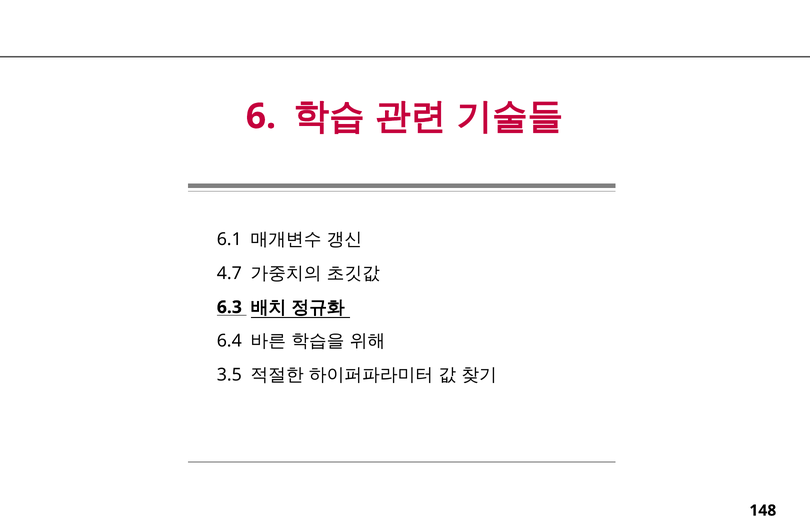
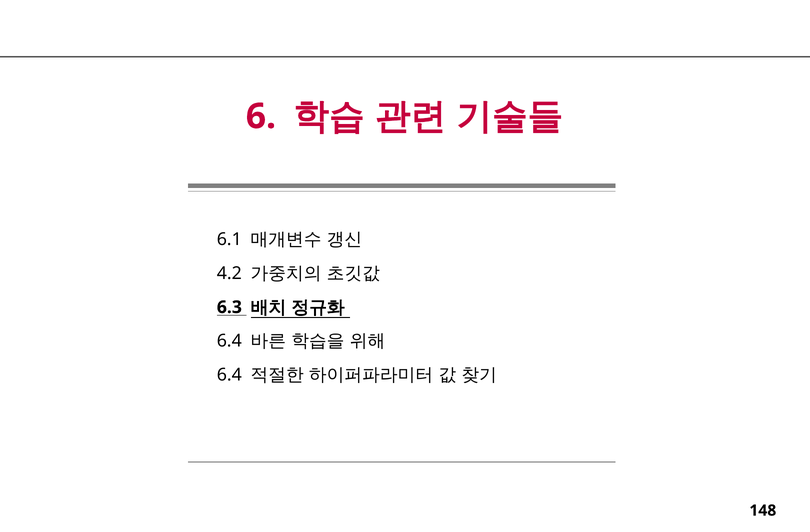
4.7: 4.7 -> 4.2 (229, 273)
3.5: 3.5 -> 6.4 (229, 375)
